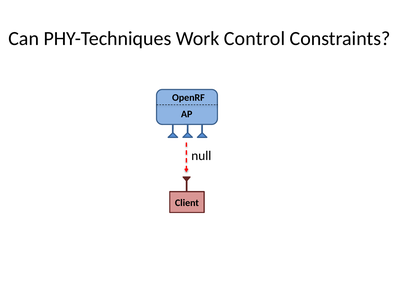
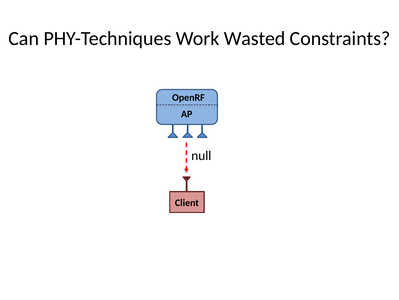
Control: Control -> Wasted (255, 38)
